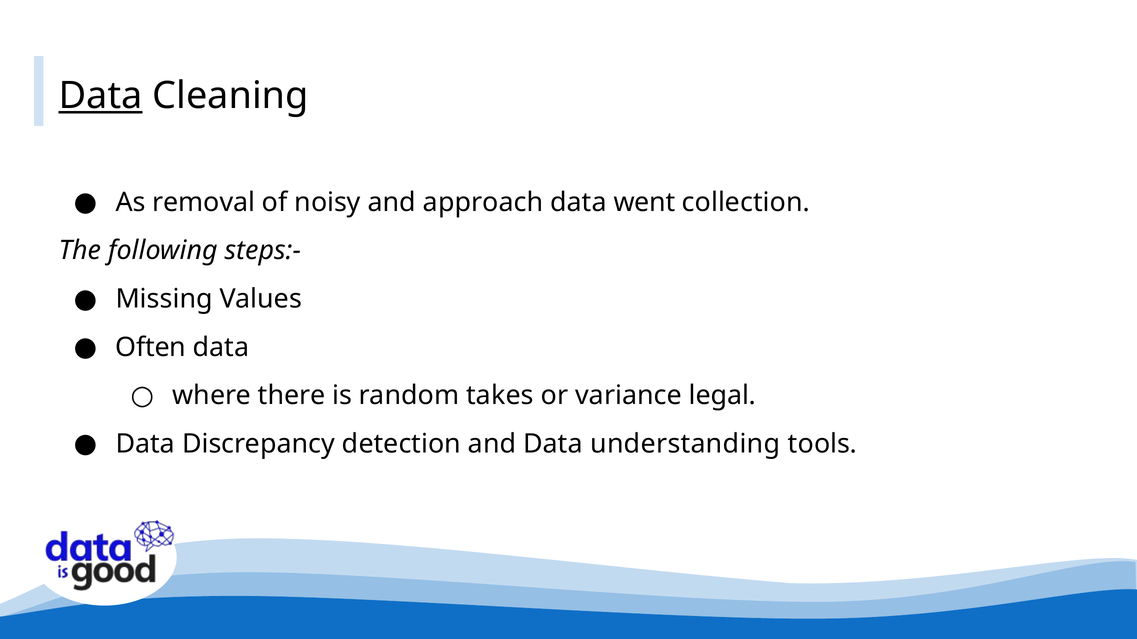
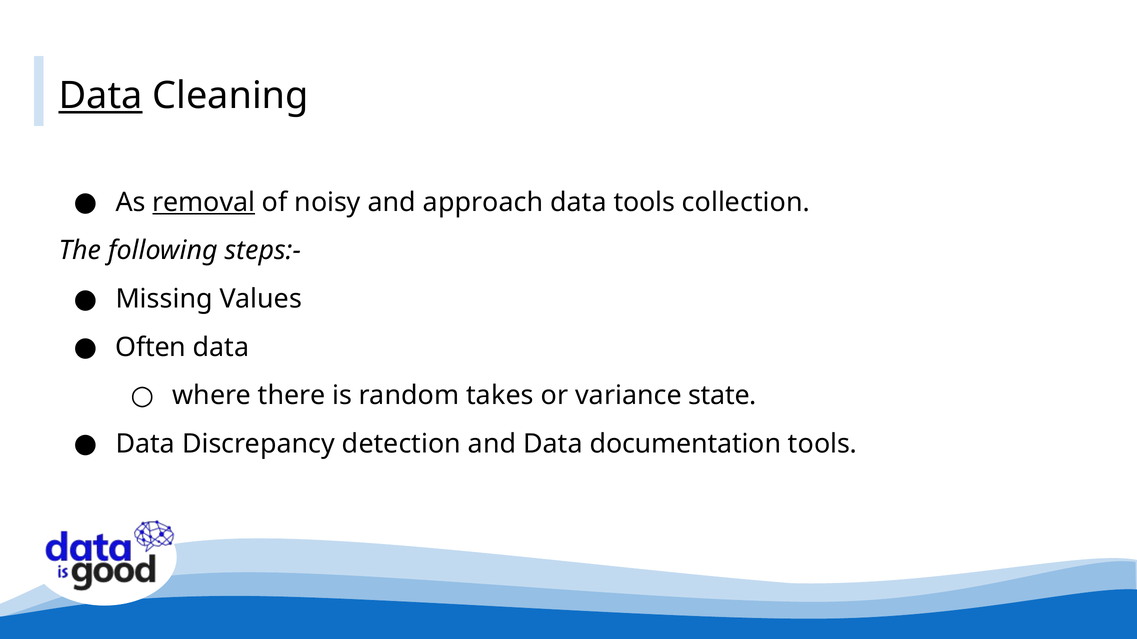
removal underline: none -> present (204, 203)
data went: went -> tools (644, 203)
legal: legal -> state (723, 396)
understanding: understanding -> documentation (685, 444)
